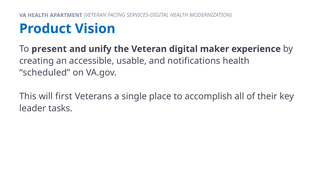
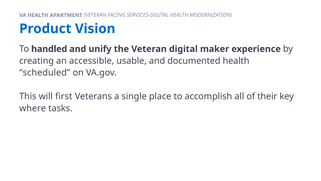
present: present -> handled (49, 49)
notifications: notifications -> documented (194, 61)
leader: leader -> where (33, 108)
